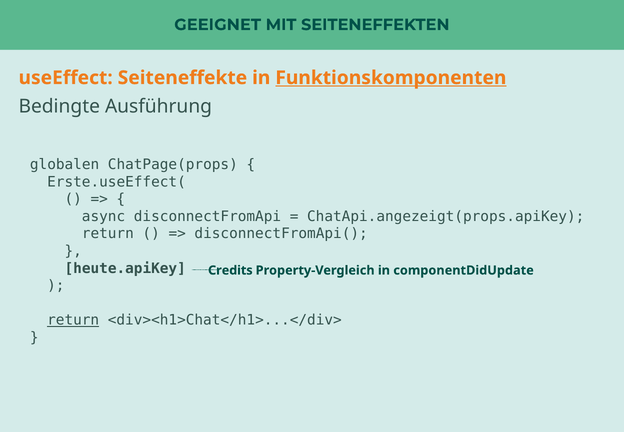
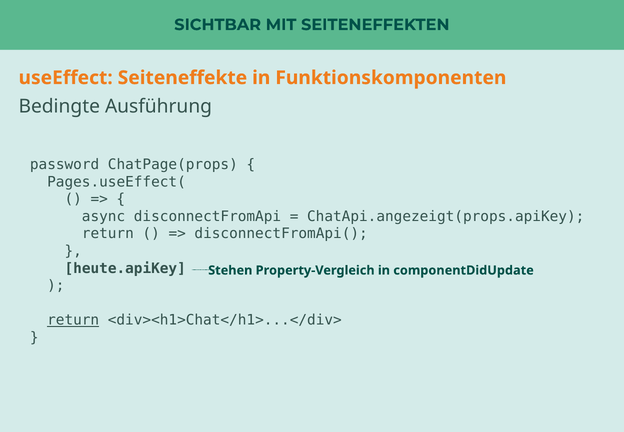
GEEIGNET: GEEIGNET -> SICHTBAR (218, 25)
Funktionskomponenten underline: present -> none (391, 78)
globalen: globalen -> password (65, 165)
Erste.useEffect(: Erste.useEffect( -> Pages.useEffect( (117, 182)
Credits: Credits -> Stehen (230, 270)
